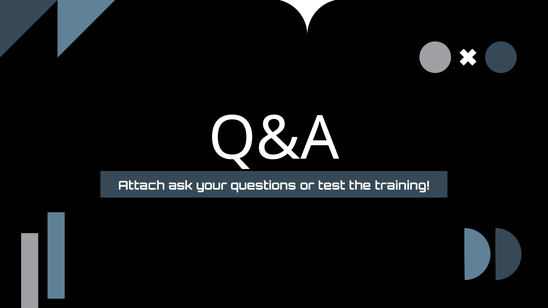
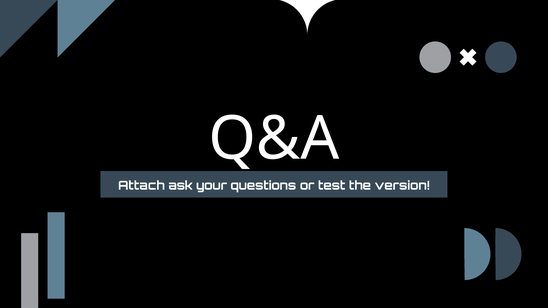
training: training -> version (402, 186)
